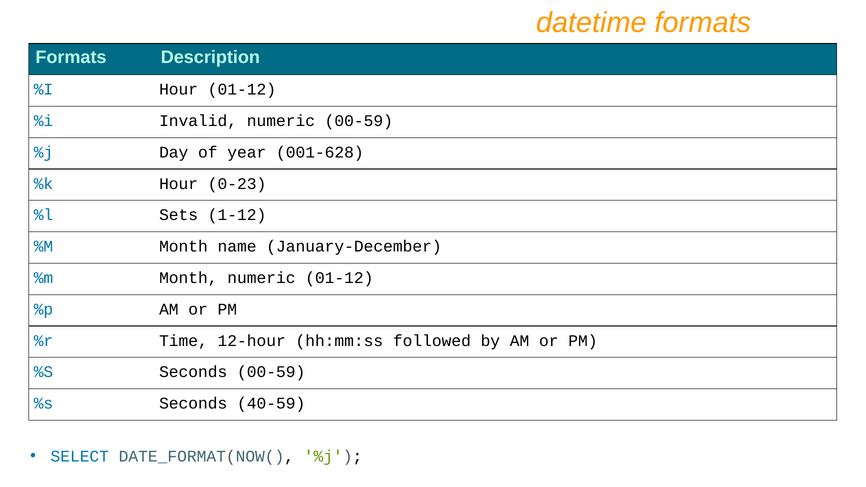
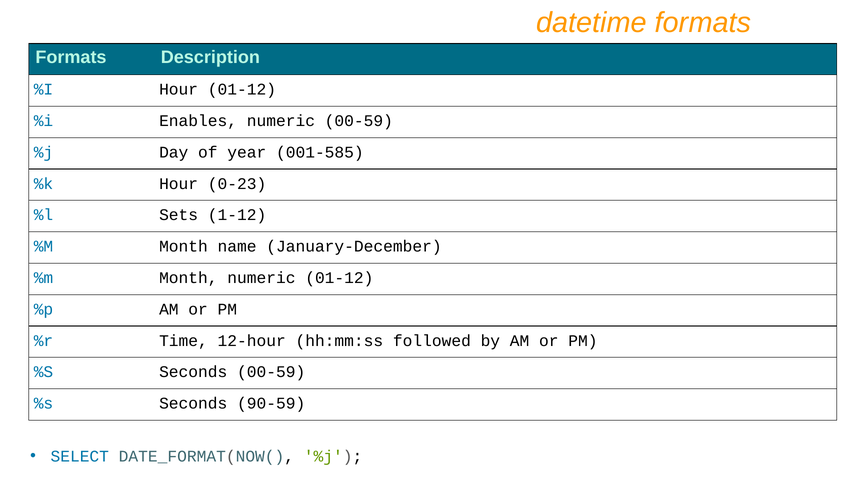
Invalid: Invalid -> Enables (198, 121)
001-628: 001-628 -> 001-585 (320, 152)
40-59: 40-59 -> 90-59 (271, 404)
